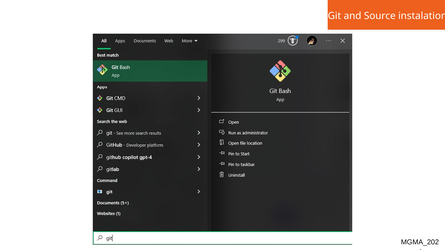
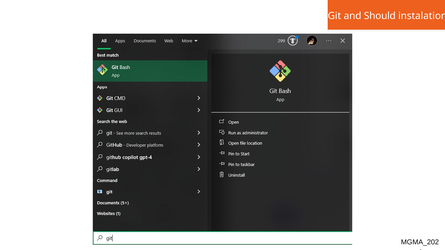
Source: Source -> Should (380, 16)
